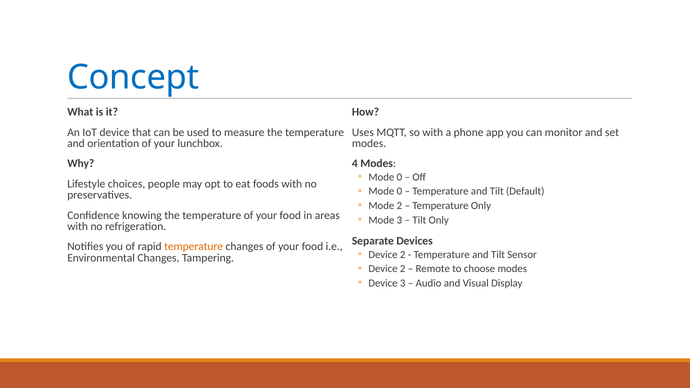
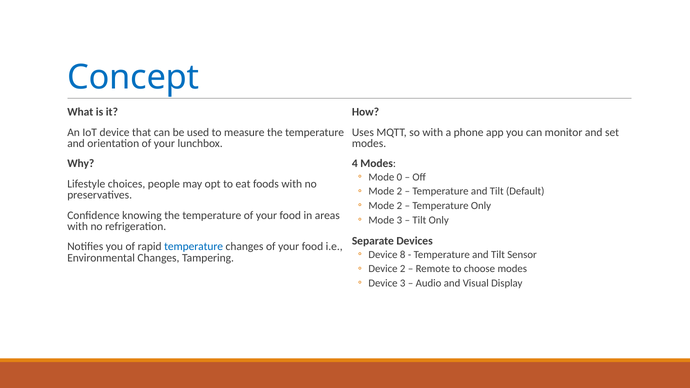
0: 0 -> 2 (399, 191)
temperature colour: orange -> blue (194, 247)
2: 2 -> 8 (403, 255)
